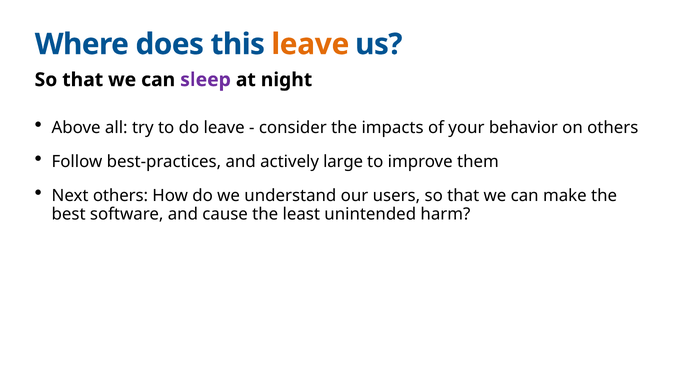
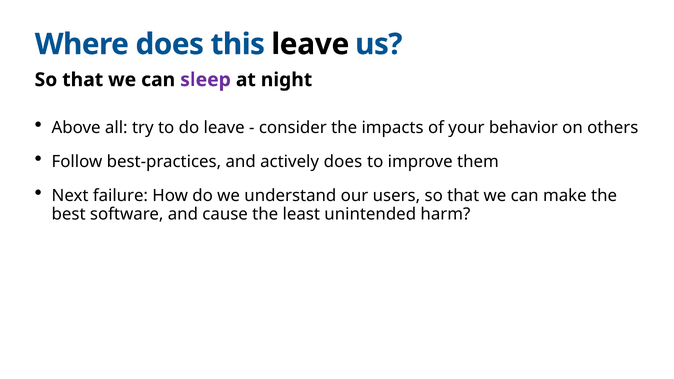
leave colour: orange -> black (310, 44)
actively large: large -> does (343, 162)
Next others: others -> failure (120, 196)
